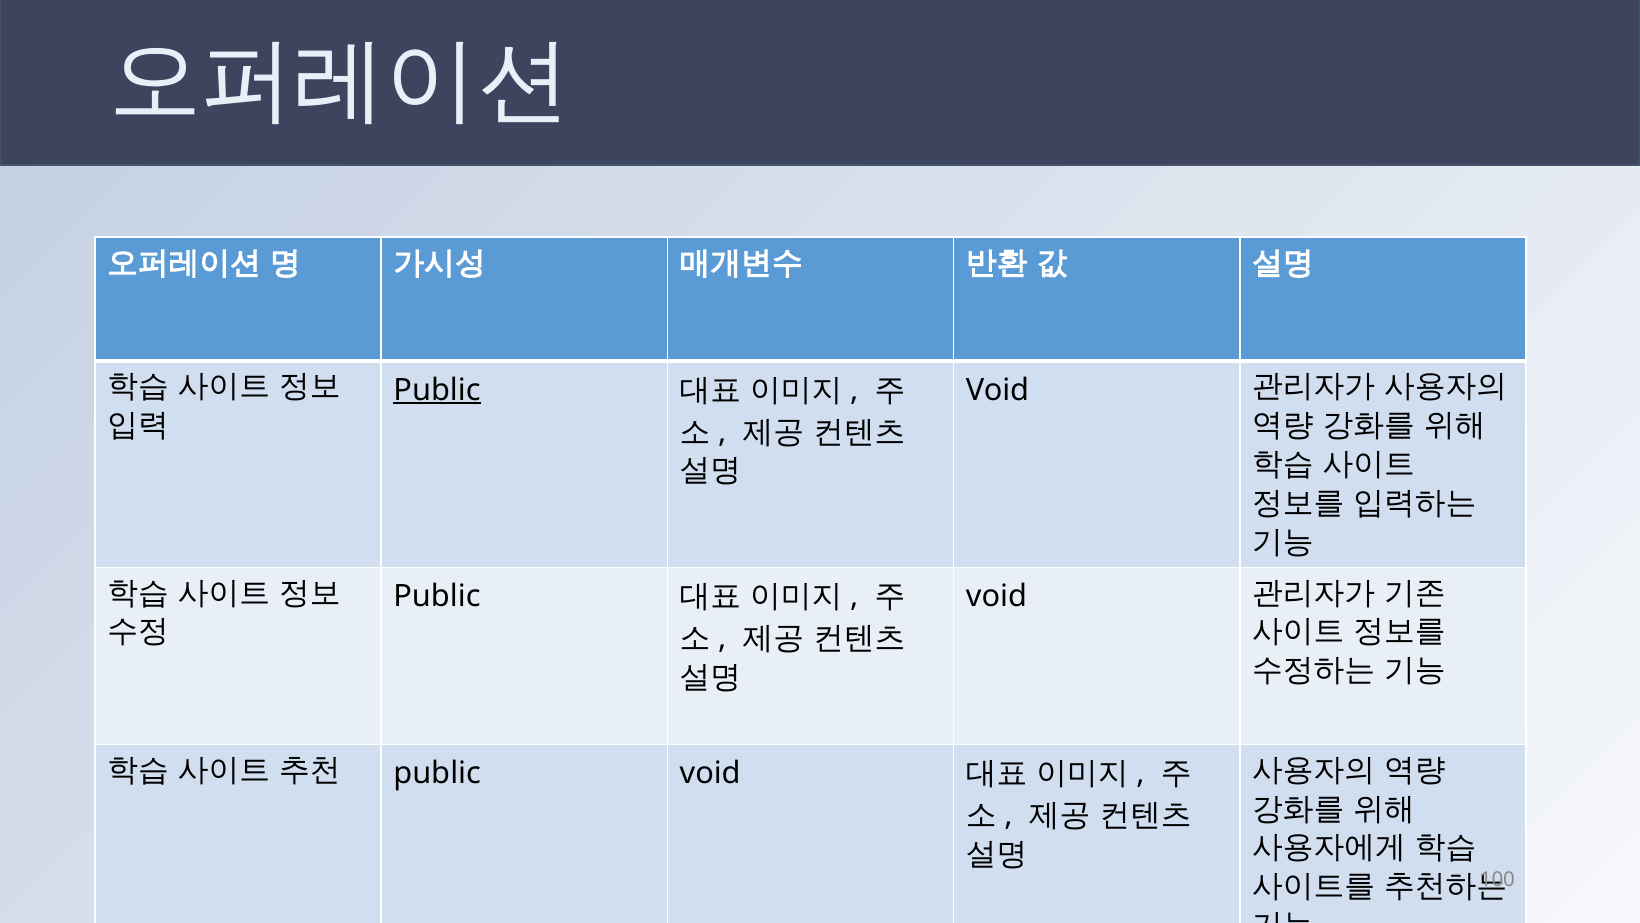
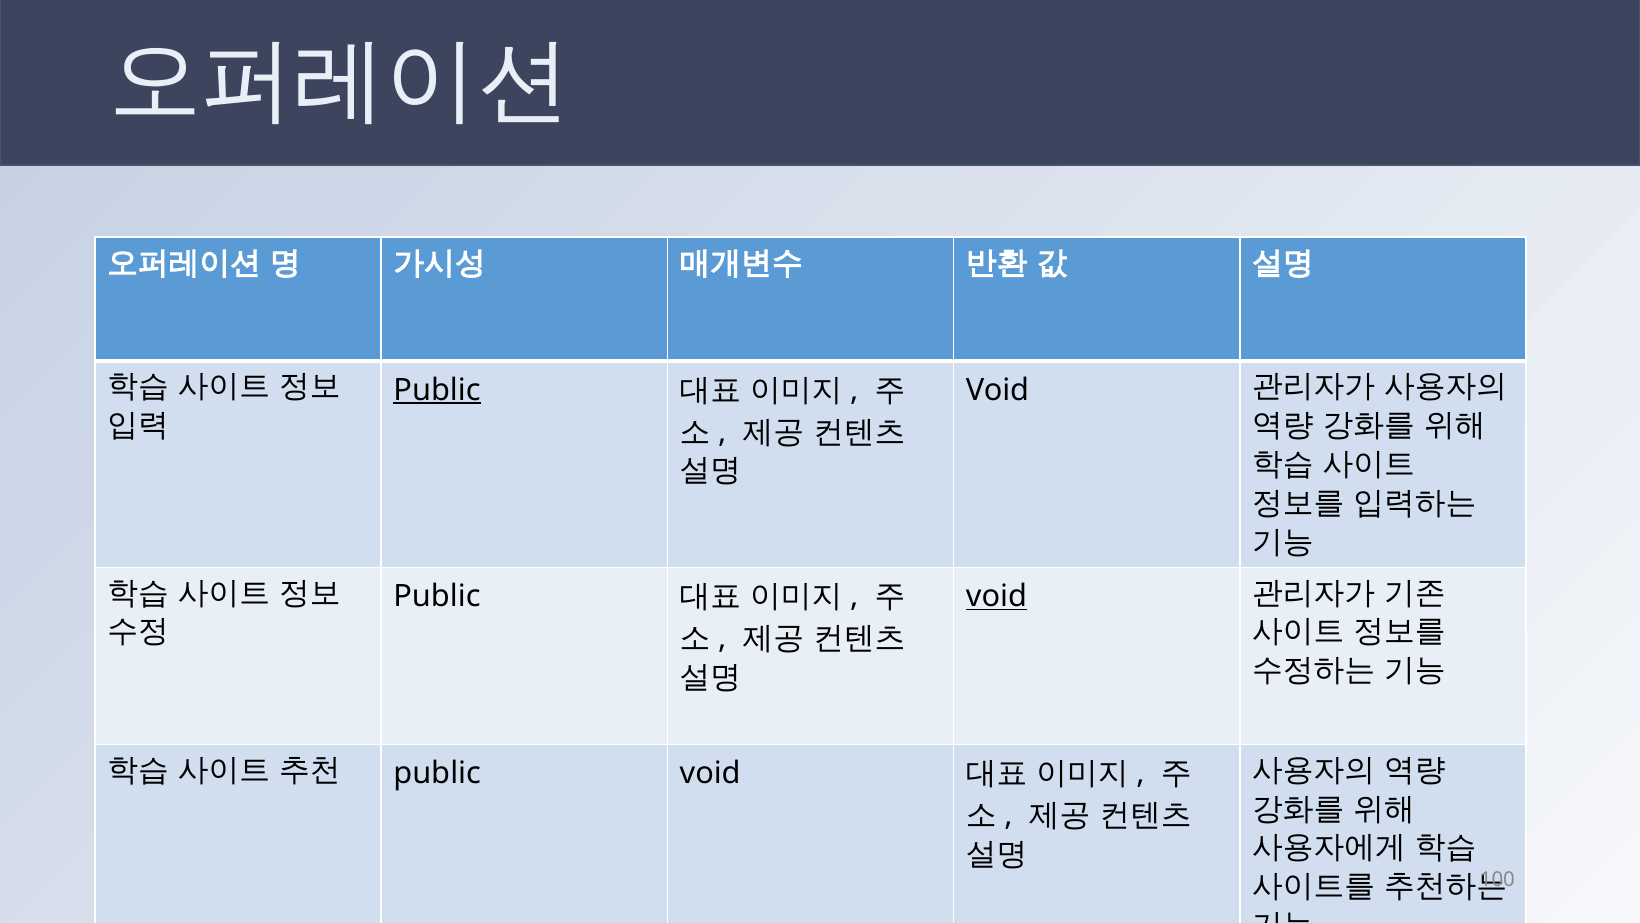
void underline: none -> present (996, 596)
